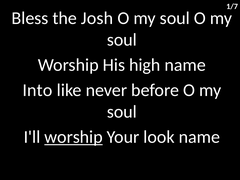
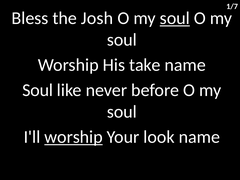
soul underline: none -> present (175, 18)
high: high -> take (145, 65)
Into: Into -> Soul (38, 90)
